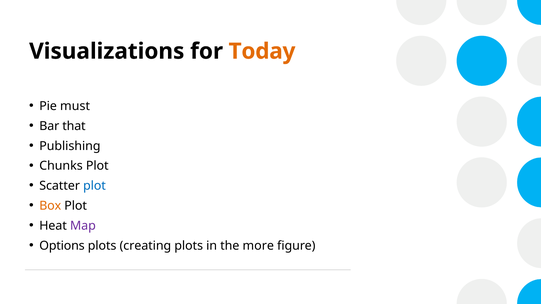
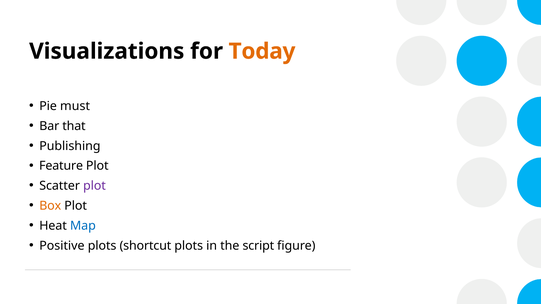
Chunks: Chunks -> Feature (61, 166)
plot colour: blue -> purple (95, 186)
Map colour: purple -> blue (83, 226)
Options: Options -> Positive (62, 246)
creating: creating -> shortcut (145, 246)
more: more -> script (258, 246)
